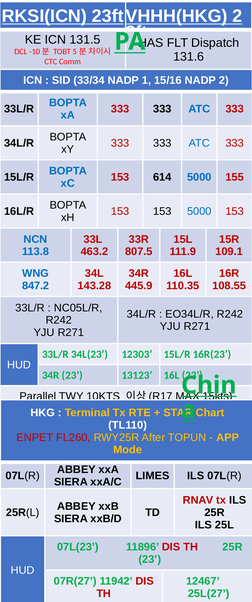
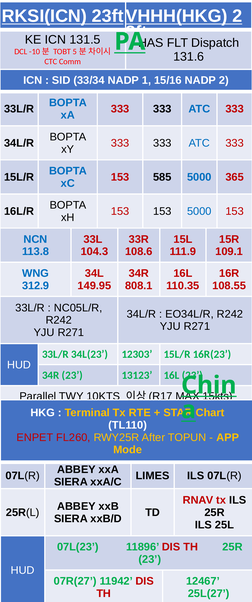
614: 614 -> 585 (162, 177)
155: 155 -> 365 (235, 177)
463.2: 463.2 -> 104.3 (94, 252)
807.5: 807.5 -> 108.6 (139, 252)
847.2: 847.2 -> 312.9 (36, 286)
143.28: 143.28 -> 149.95 (94, 286)
445.9: 445.9 -> 808.1 (139, 286)
